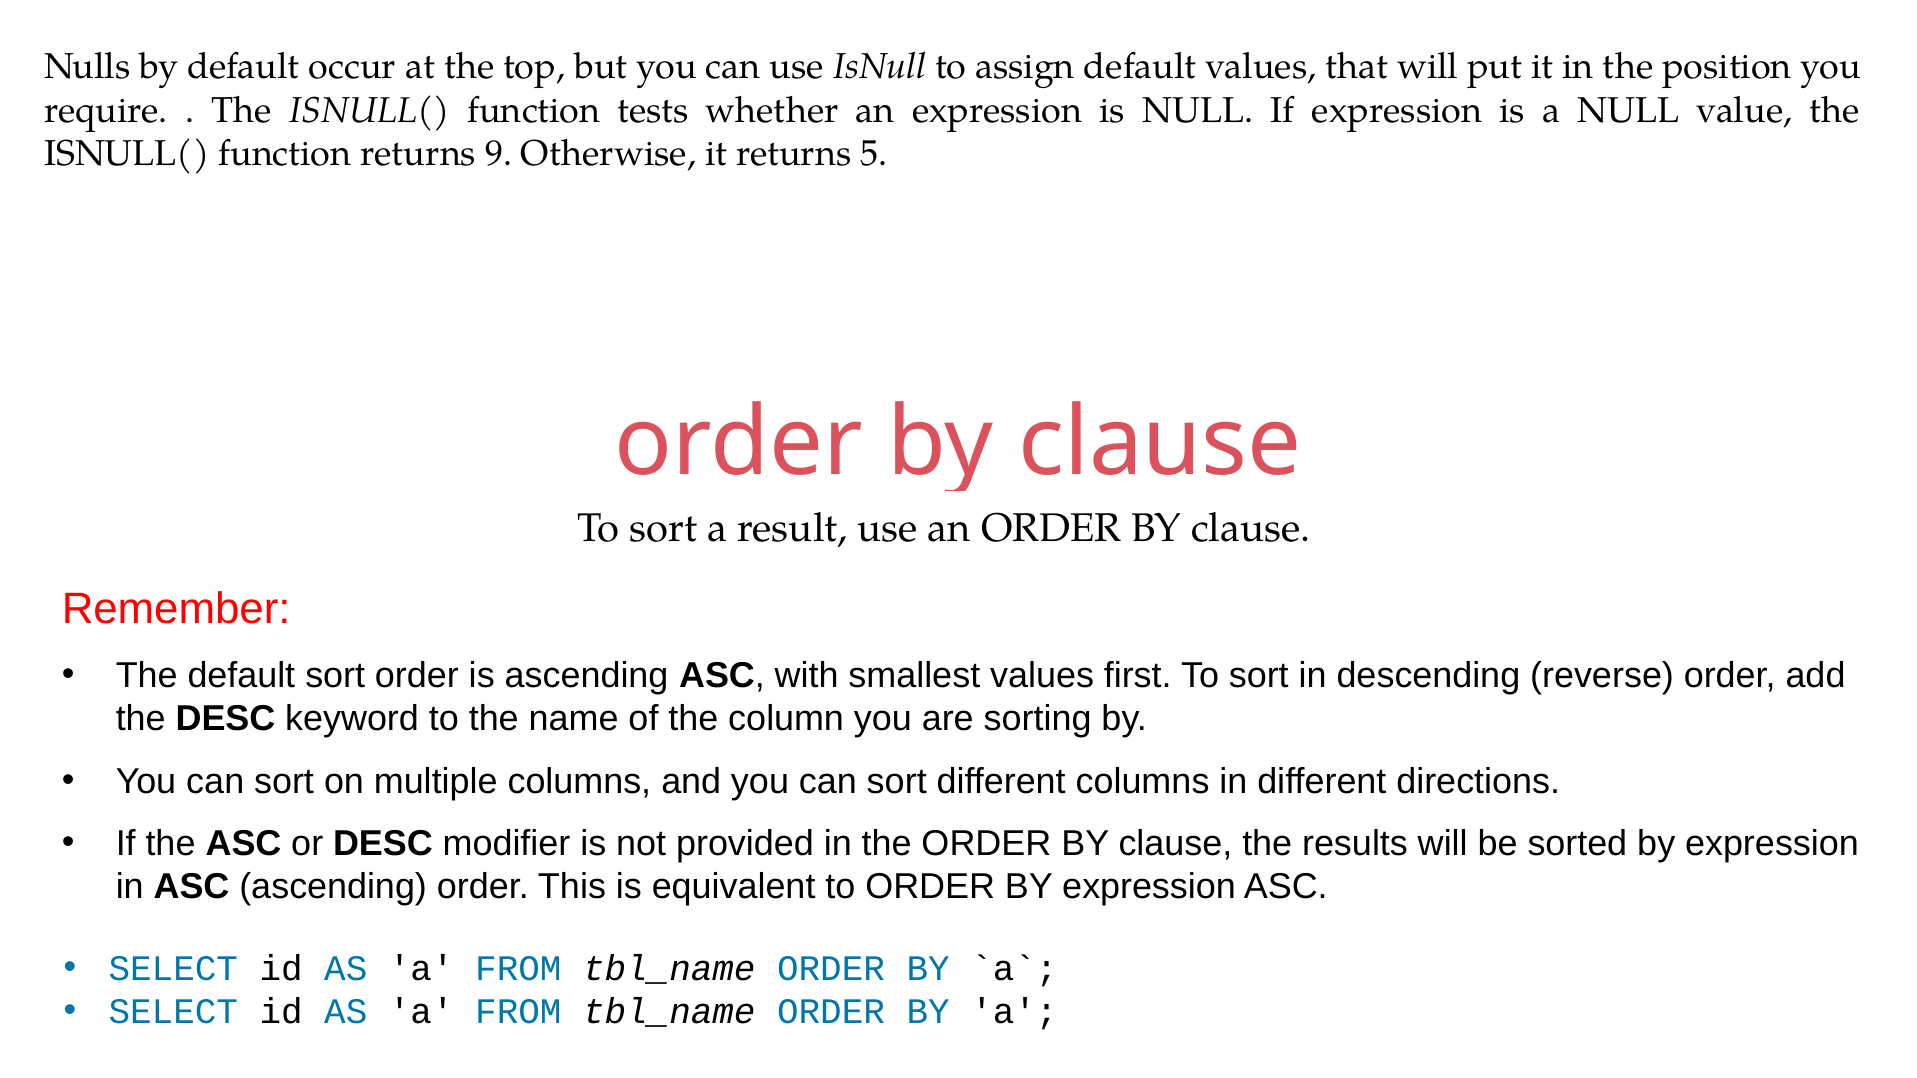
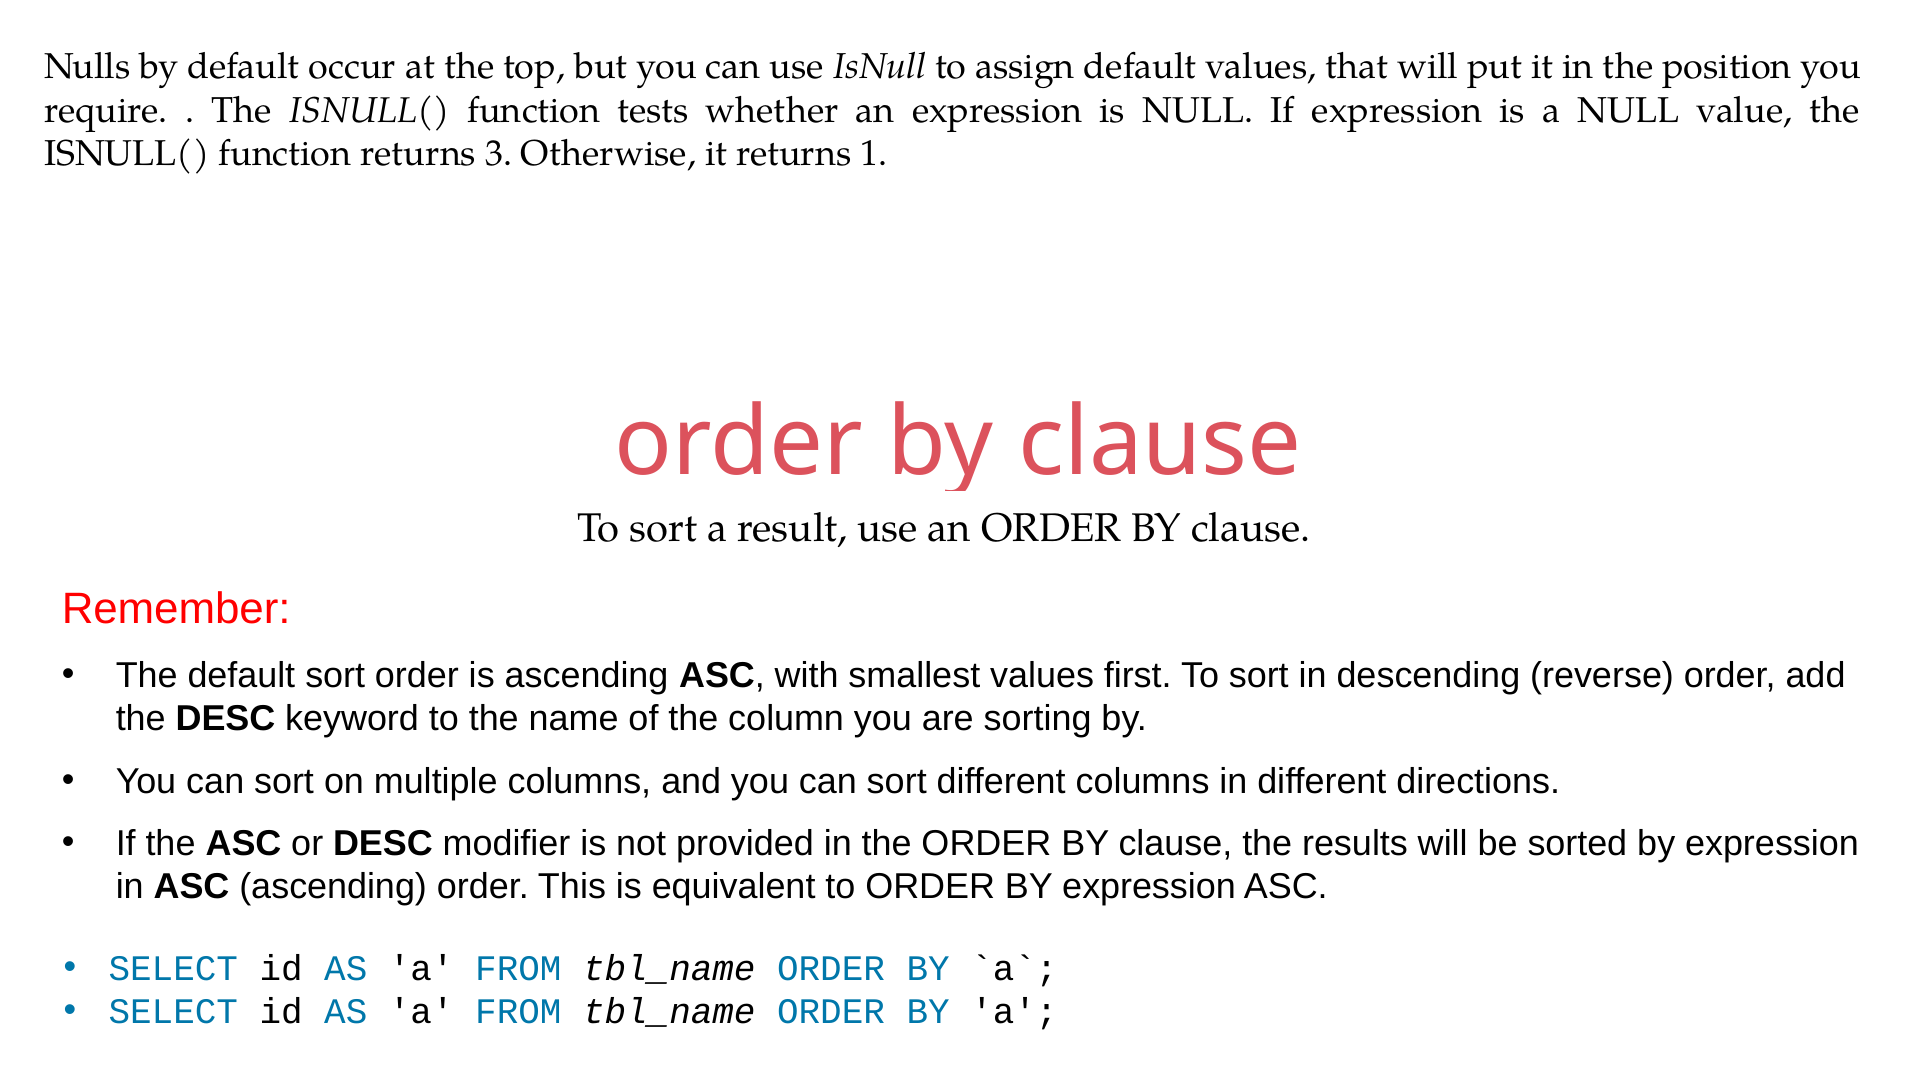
9: 9 -> 3 (499, 153)
5: 5 -> 1 (874, 153)
